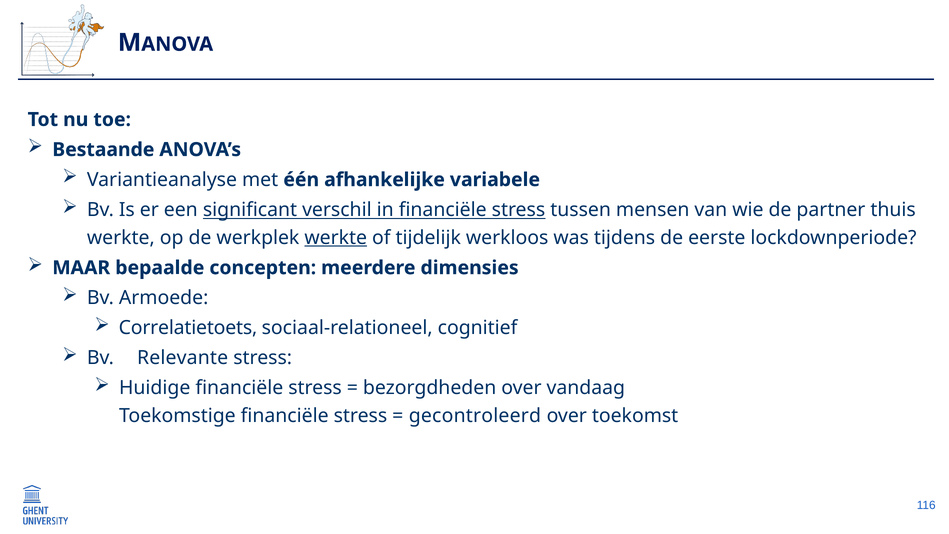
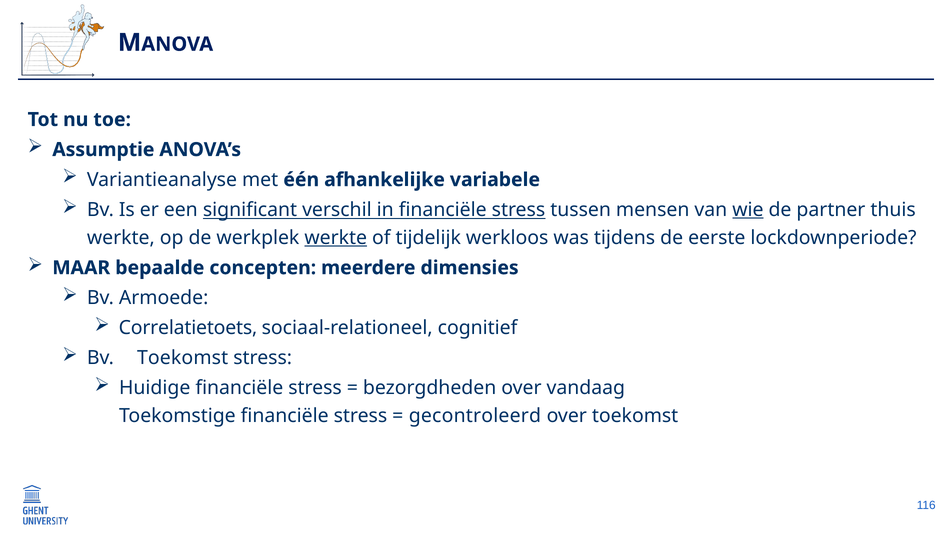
Bestaande: Bestaande -> Assumptie (103, 150)
wie underline: none -> present (748, 210)
Bv Relevante: Relevante -> Toekomst (183, 358)
